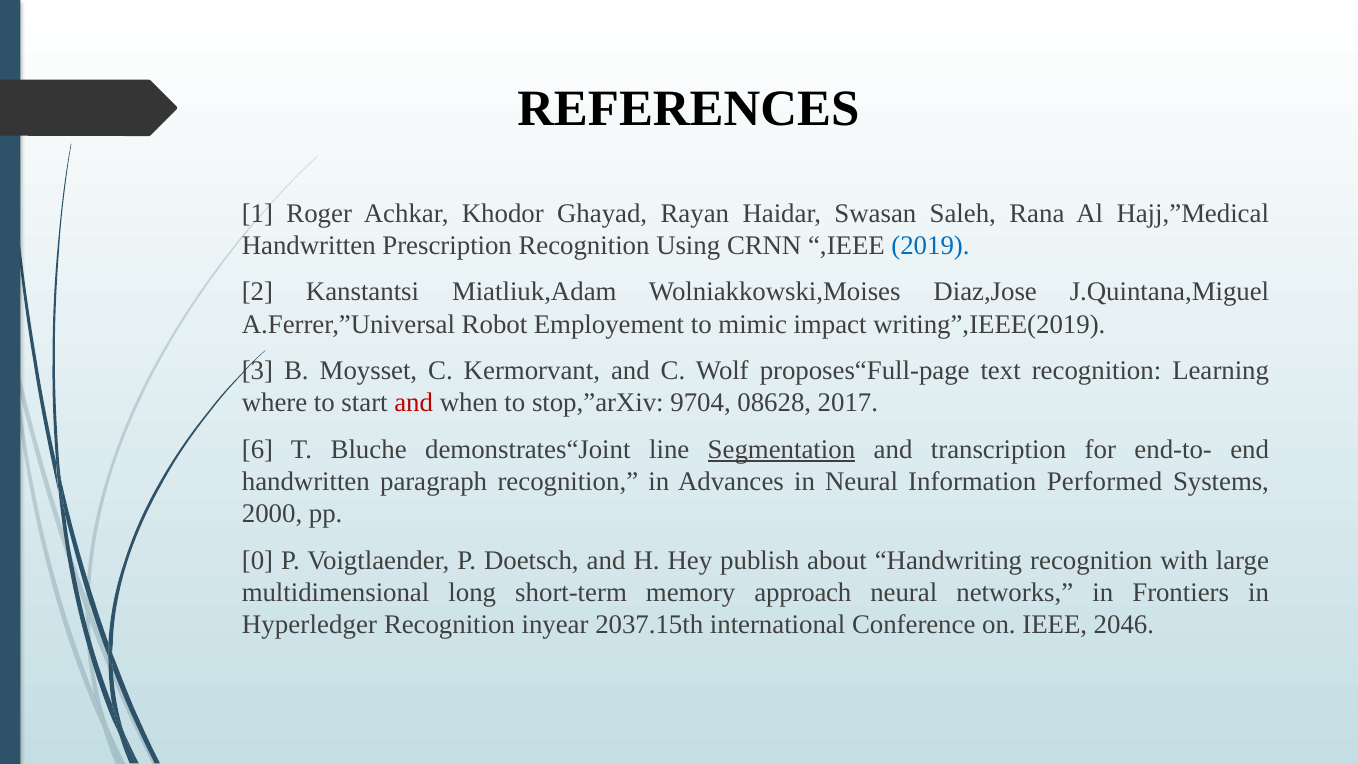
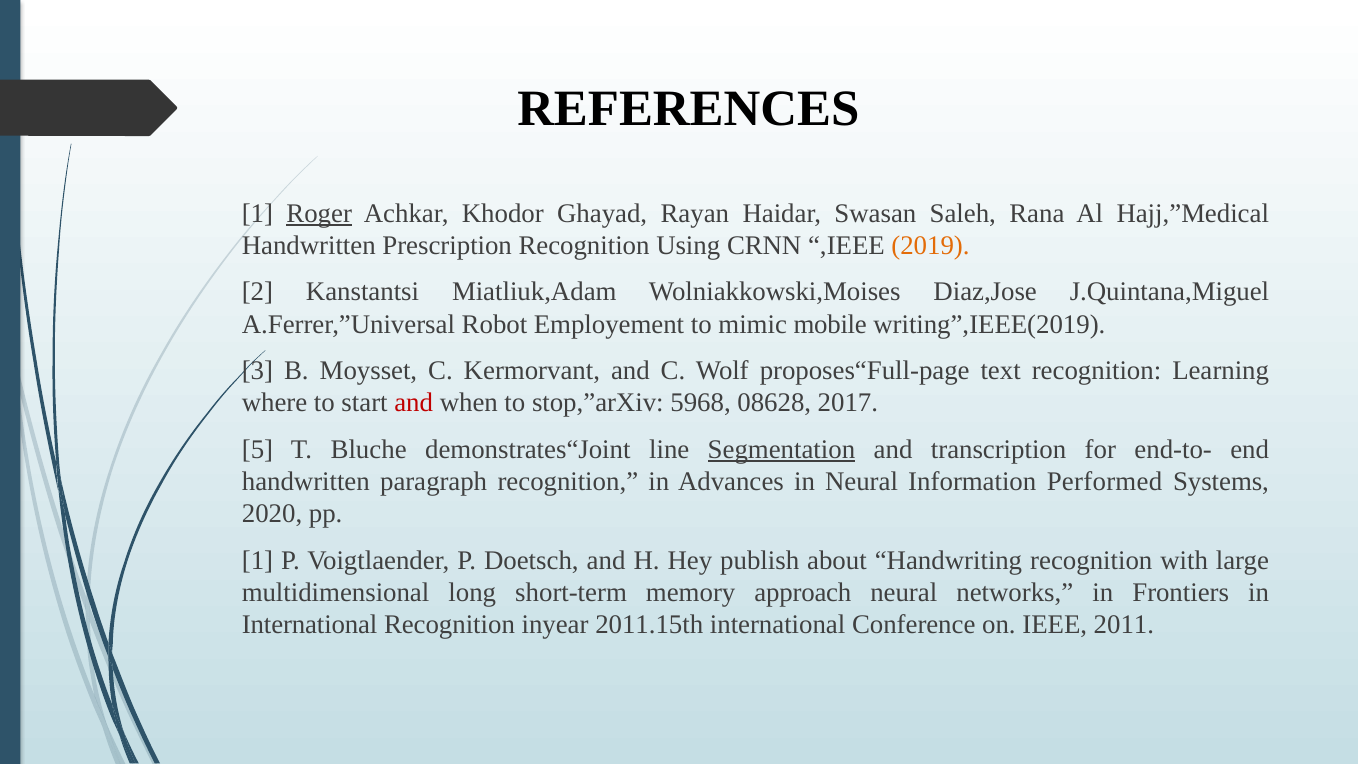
Roger underline: none -> present (319, 213)
2019 colour: blue -> orange (930, 246)
impact: impact -> mobile (830, 324)
9704: 9704 -> 5968 (701, 403)
6: 6 -> 5 (257, 449)
2000: 2000 -> 2020 (272, 514)
0: 0 -> 1 (257, 560)
Hyperledger: Hyperledger -> International (310, 625)
2037.15th: 2037.15th -> 2011.15th (649, 625)
2046: 2046 -> 2011 (1124, 625)
